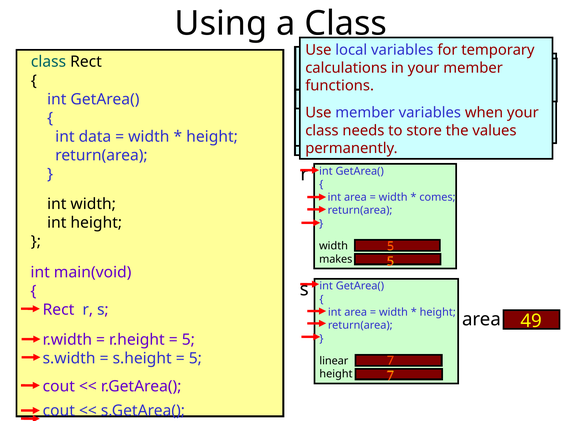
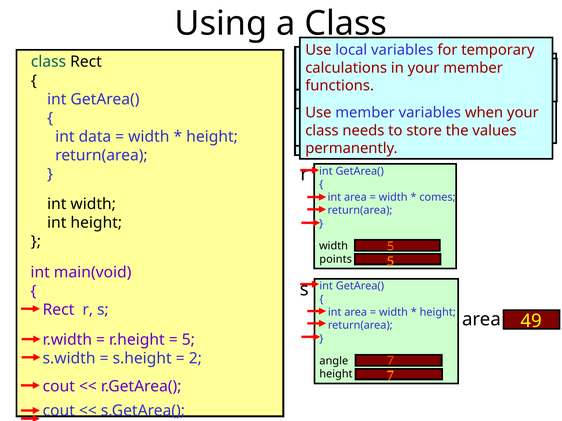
makes: makes -> points (336, 259)
5: 5 -> 2 (195, 359)
linear: linear -> angle (334, 361)
